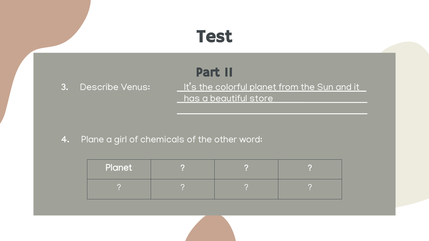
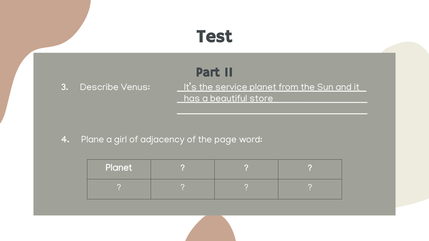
colorful: colorful -> service (231, 87)
chemicals: chemicals -> adjacency (162, 140)
other: other -> page (226, 140)
